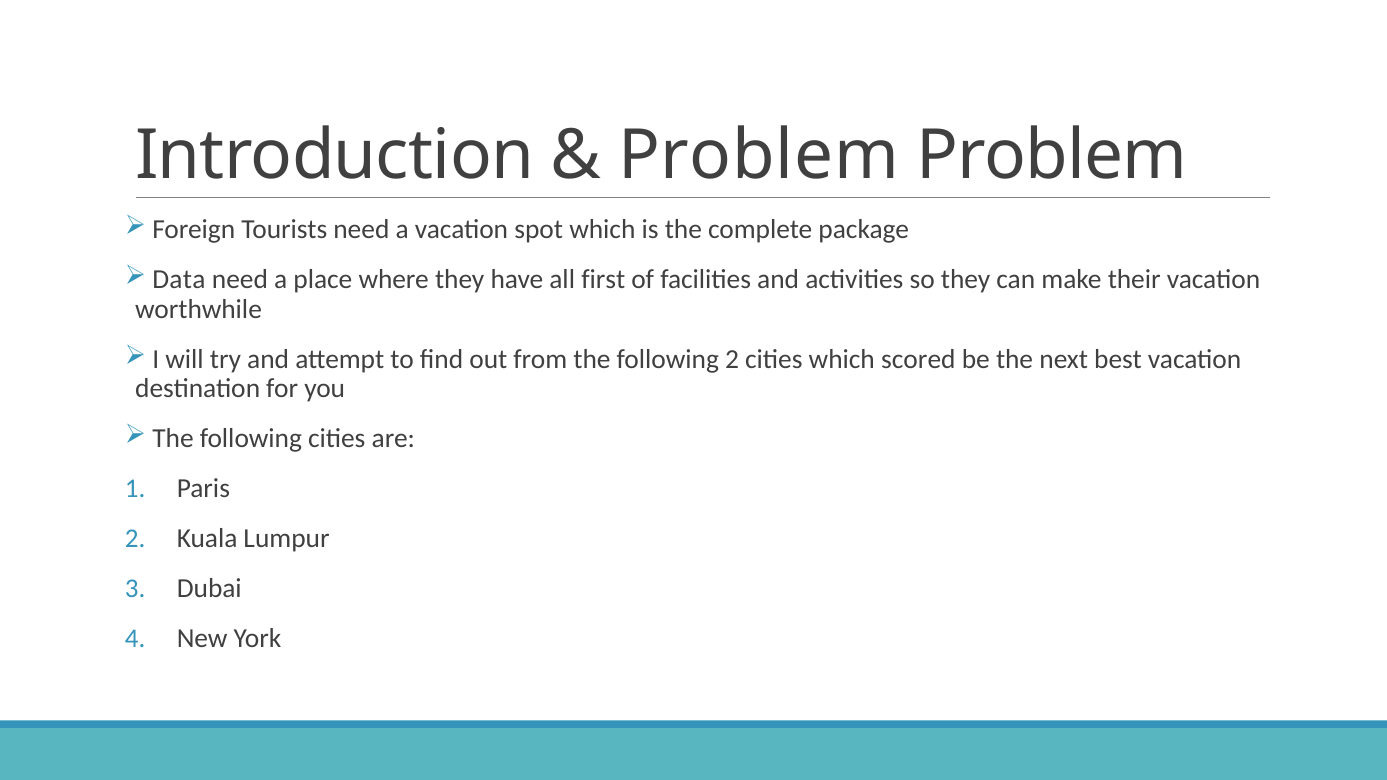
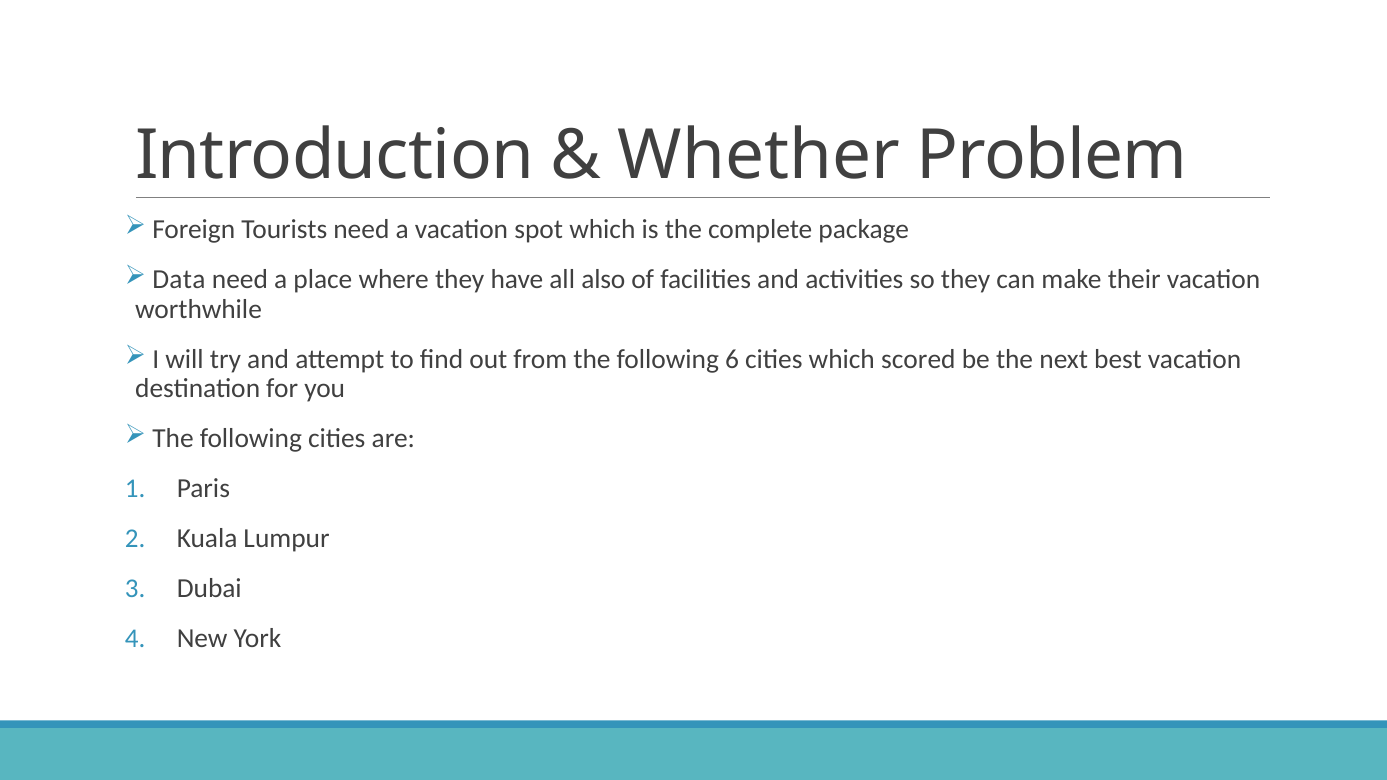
Problem: Problem -> Whether (759, 155)
first: first -> also (603, 280)
following 2: 2 -> 6 (732, 359)
